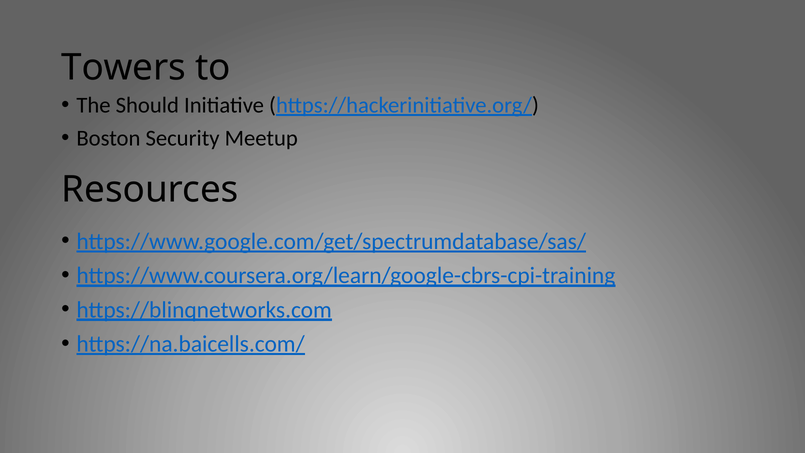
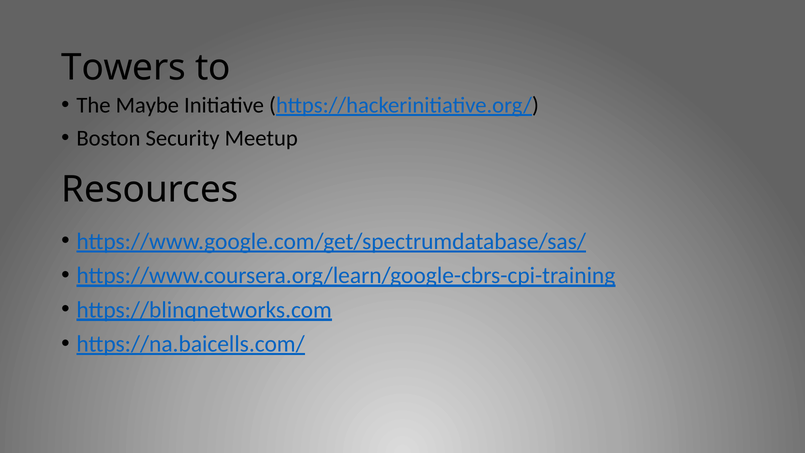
Should: Should -> Maybe (147, 105)
